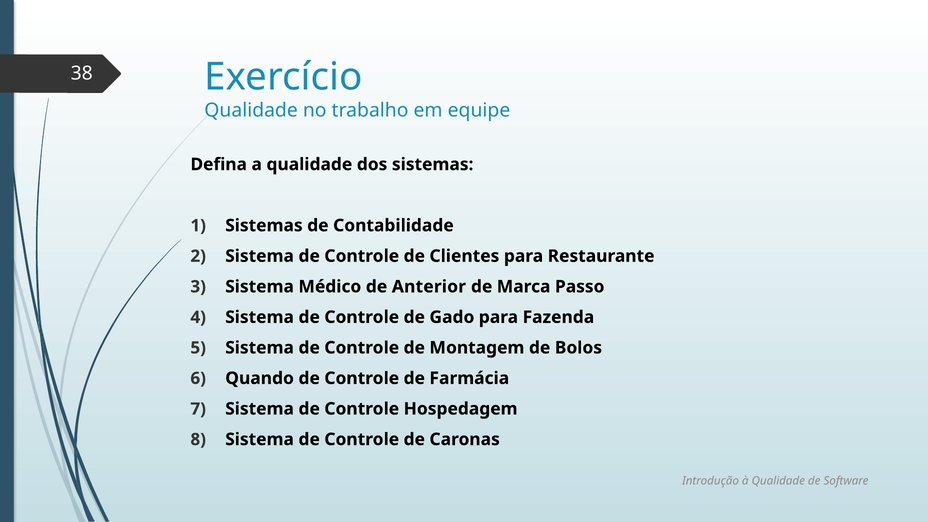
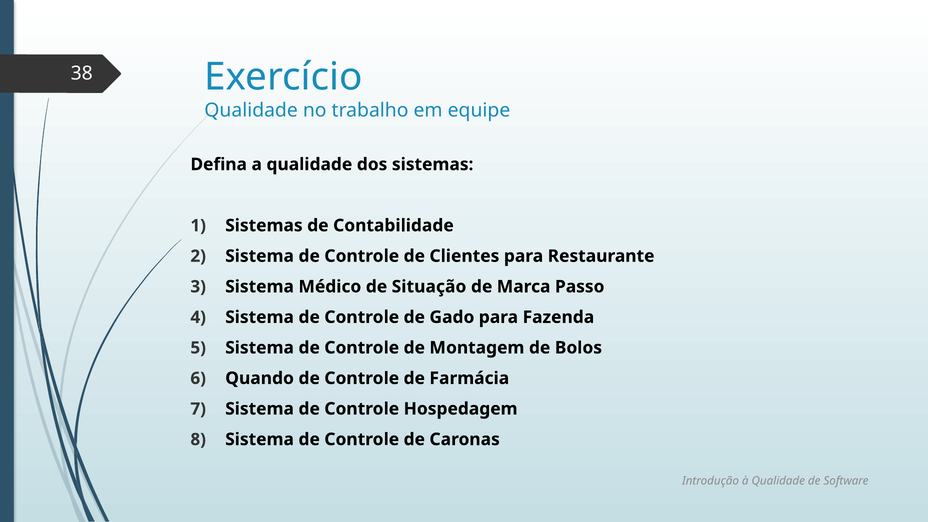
Anterior: Anterior -> Situação (429, 287)
